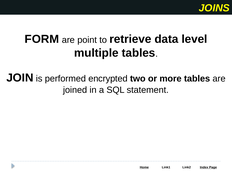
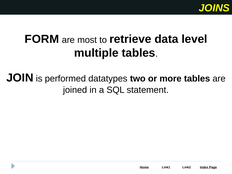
point: point -> most (87, 40)
encrypted: encrypted -> datatypes (108, 79)
